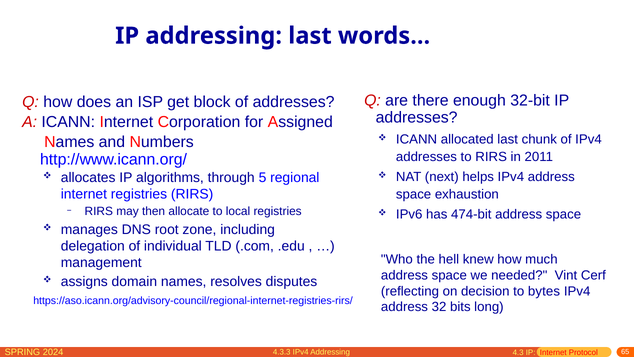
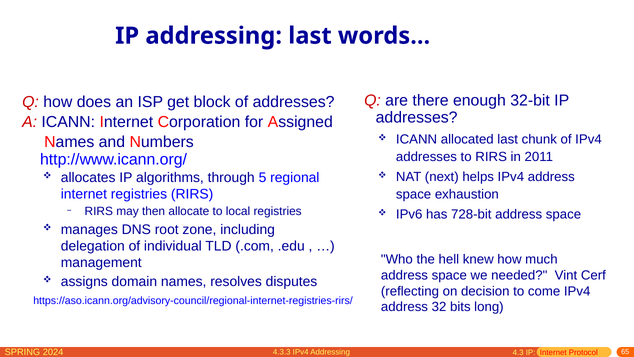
474-bit: 474-bit -> 728-bit (471, 214)
bytes: bytes -> come (544, 291)
